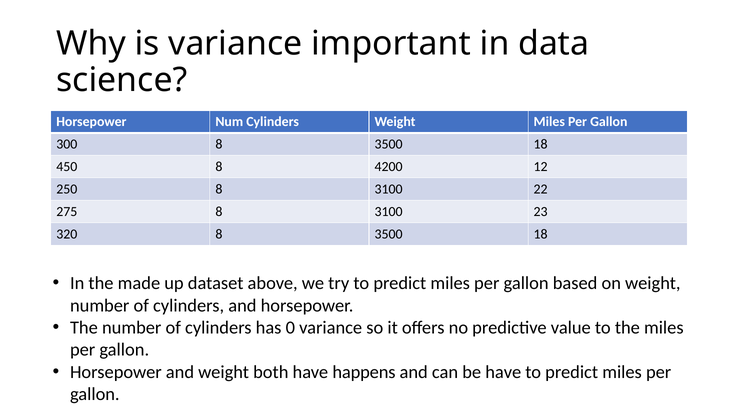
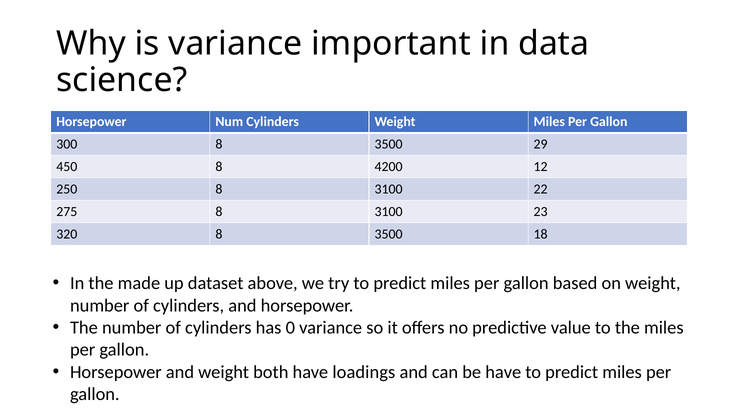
300 8 3500 18: 18 -> 29 (541, 144)
happens: happens -> loadings (364, 372)
